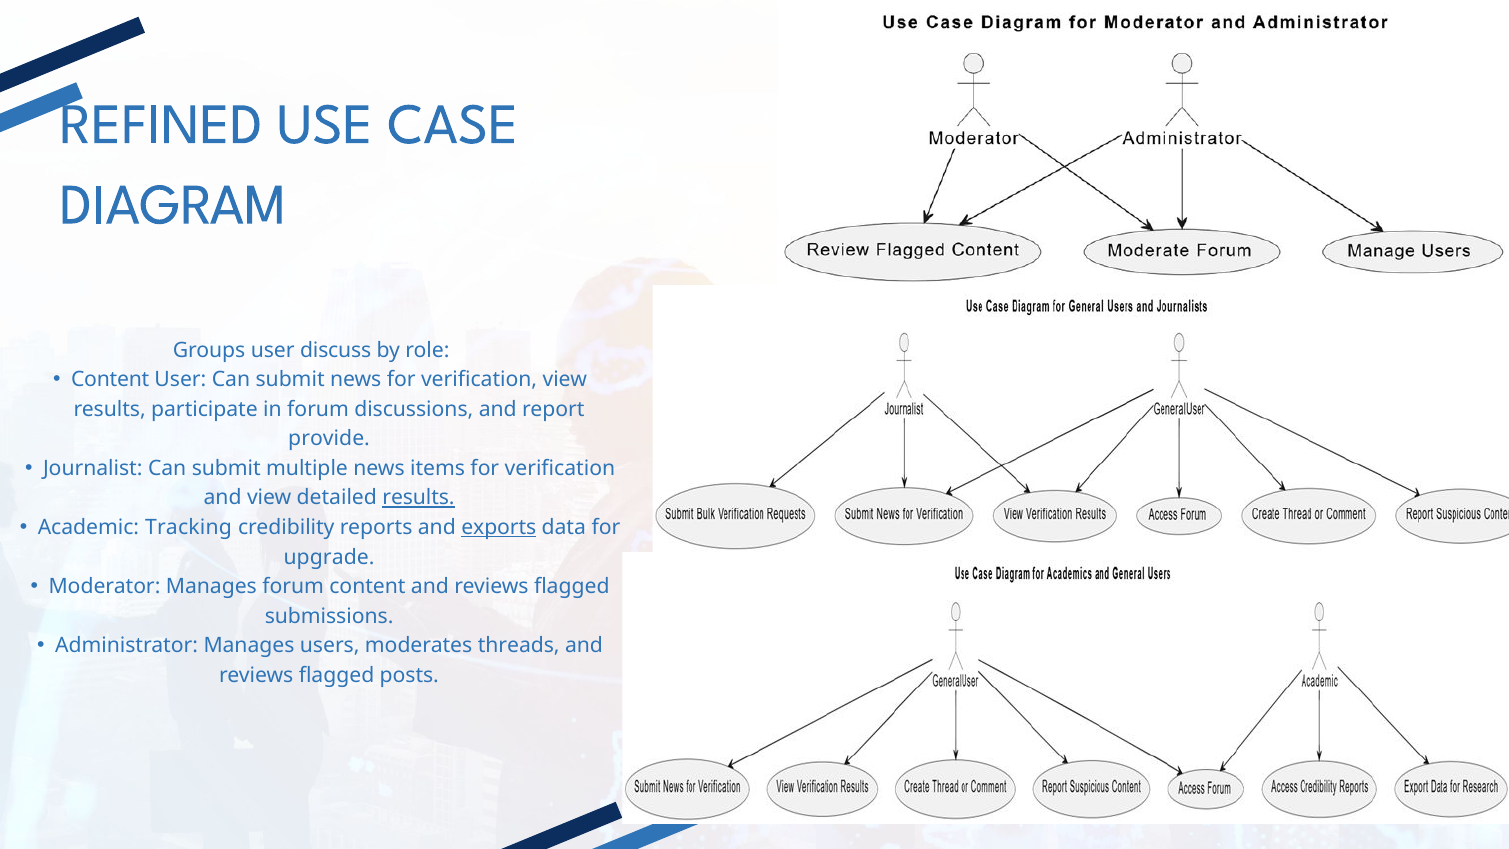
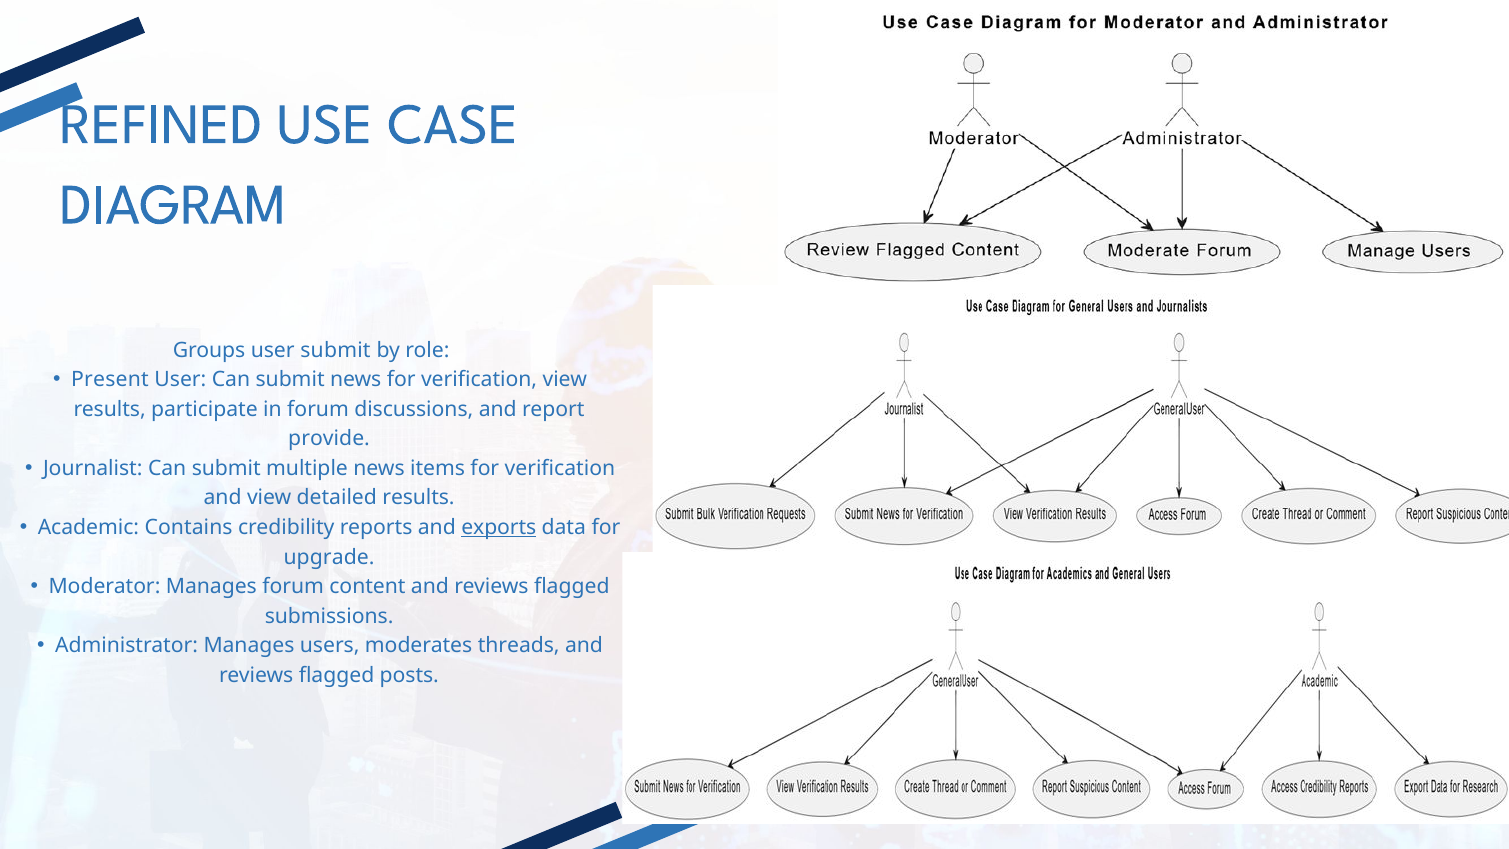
user discuss: discuss -> submit (336, 350)
Content: Content -> Present (110, 380)
results underline: present -> none (419, 498)
Tracking: Tracking -> Contains (189, 527)
